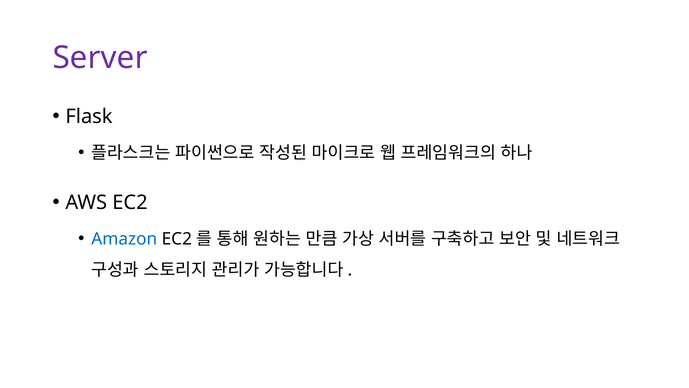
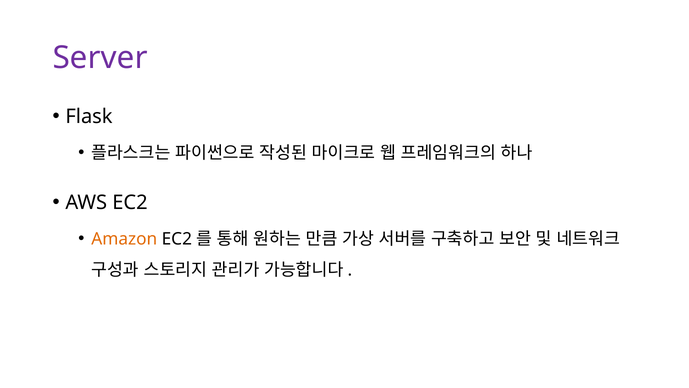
Amazon colour: blue -> orange (124, 239)
